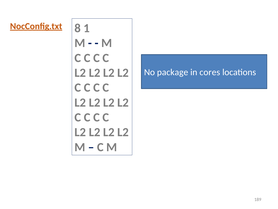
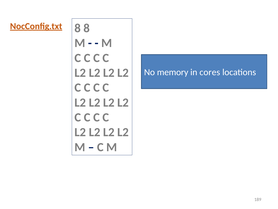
8 1: 1 -> 8 (87, 28)
package: package -> memory (173, 72)
